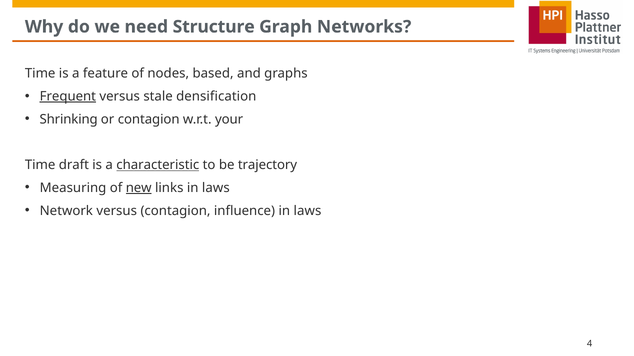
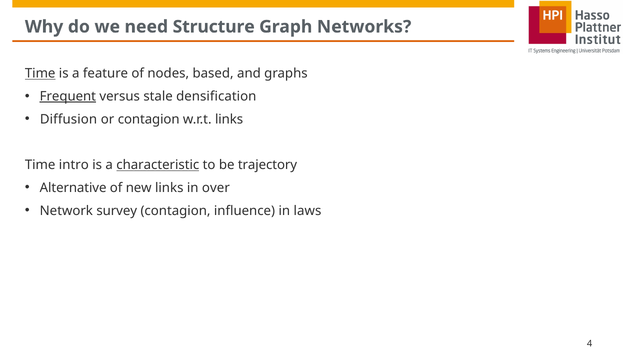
Time underline: none -> present (40, 74)
Shrinking: Shrinking -> Diffusion (69, 119)
w.r.t your: your -> links (229, 119)
draft: draft -> intro (74, 165)
Measuring: Measuring -> Alternative (73, 188)
new underline: present -> none (139, 188)
links in laws: laws -> over (216, 188)
Network versus: versus -> survey (117, 211)
